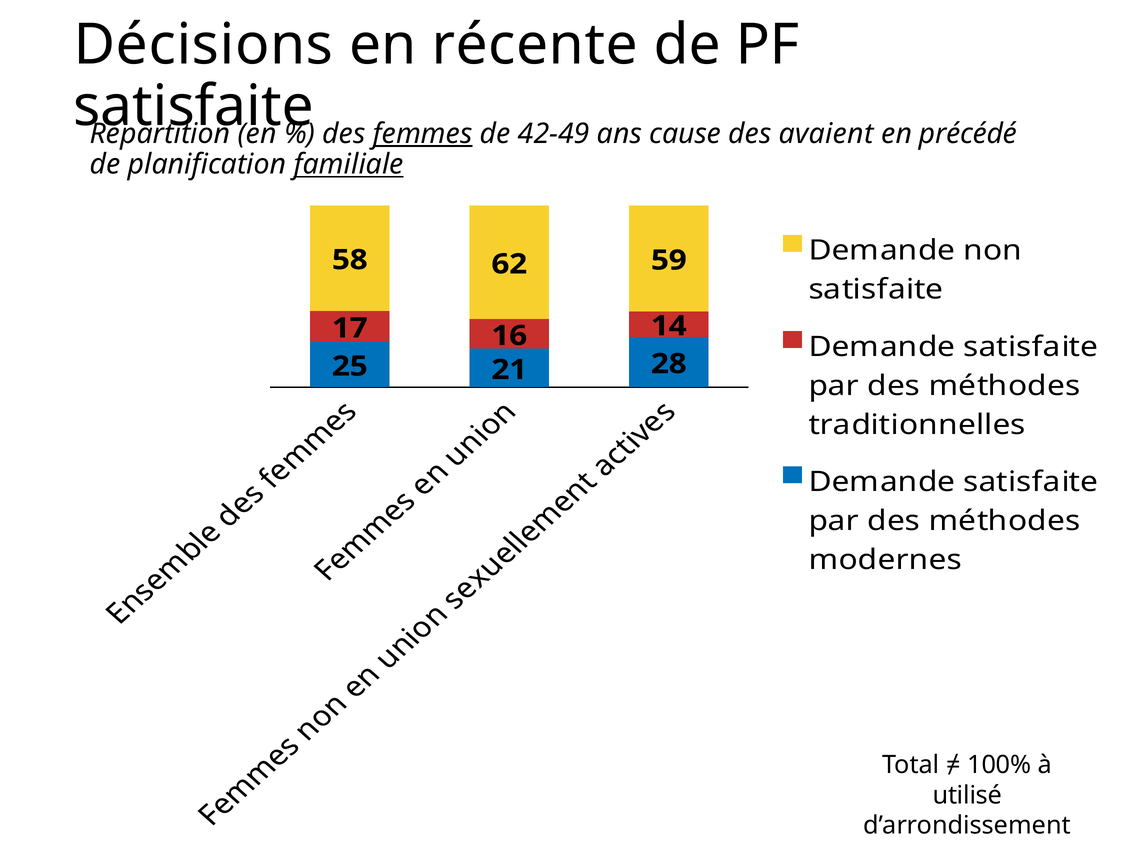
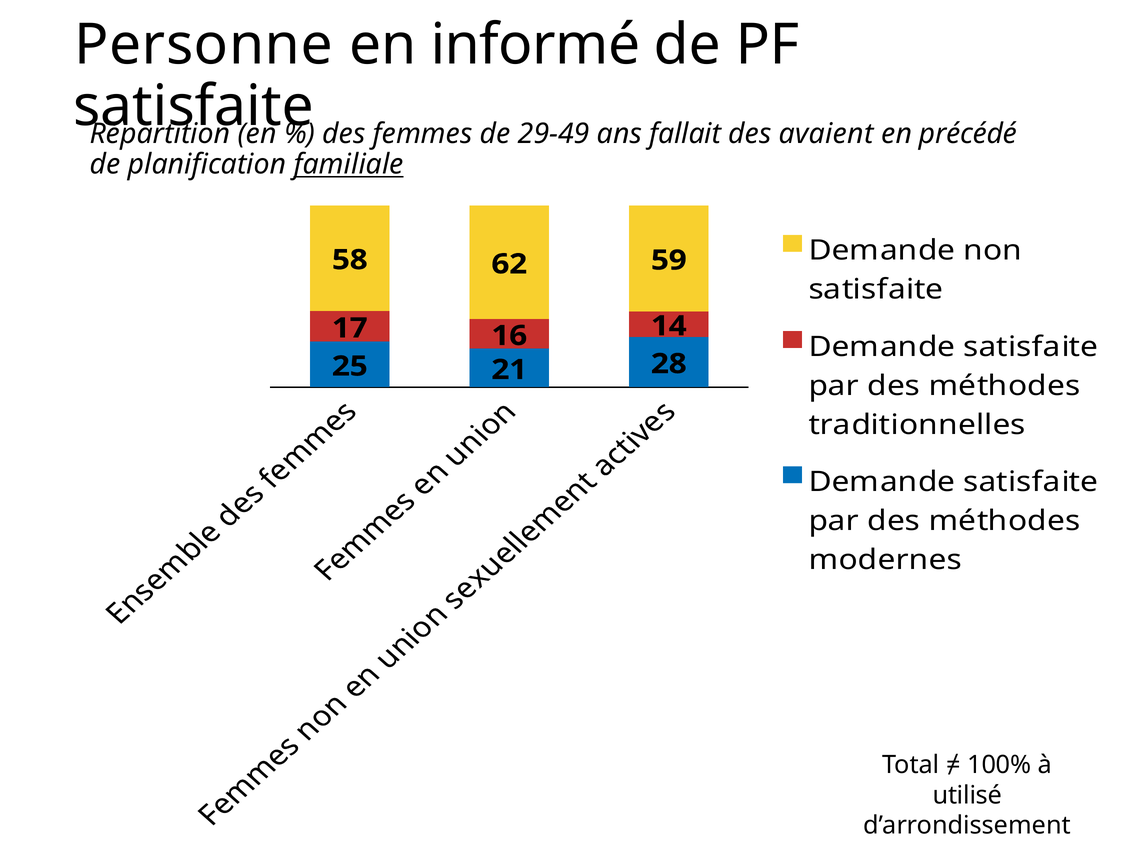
Décisions: Décisions -> Personne (203, 45)
récente: récente -> informé (535, 45)
femmes underline: present -> none (423, 134)
42-49: 42-49 -> 29-49 (554, 134)
cause: cause -> fallait (685, 134)
